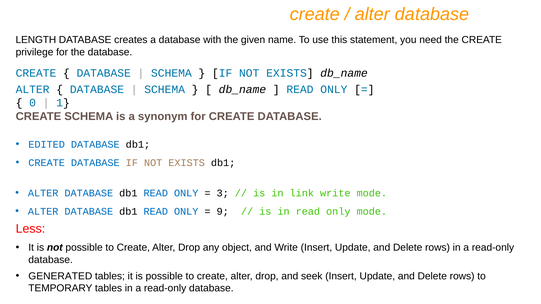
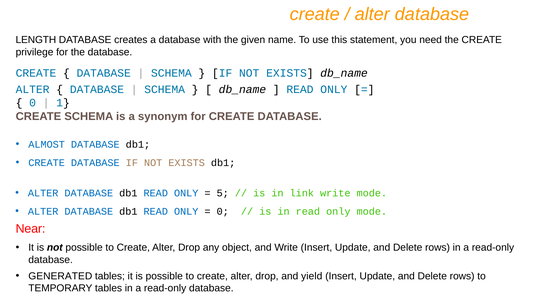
EDITED: EDITED -> ALMOST (47, 145)
3: 3 -> 5 (223, 193)
9: 9 -> 0 (223, 212)
Less: Less -> Near (30, 229)
seek: seek -> yield (312, 276)
